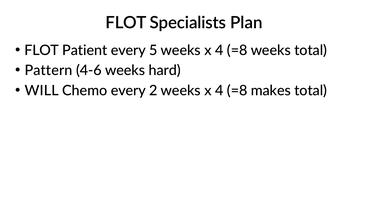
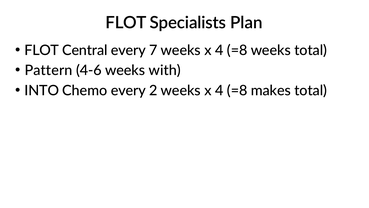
Patient: Patient -> Central (85, 50)
5: 5 -> 7 (153, 50)
hard: hard -> with (165, 70)
WILL: WILL -> INTO (42, 90)
